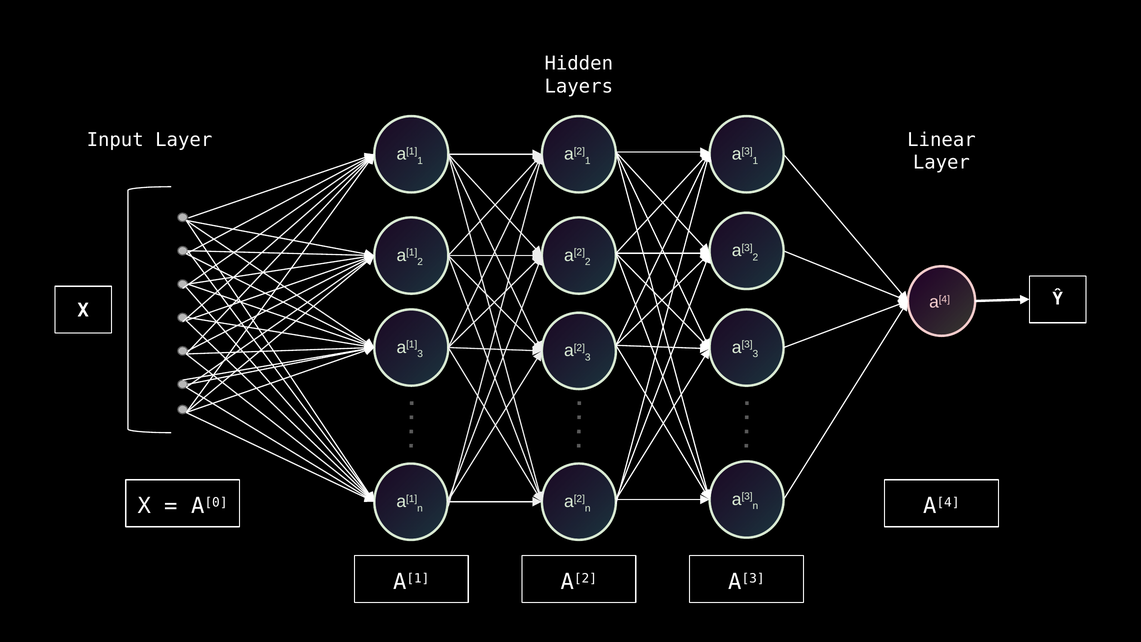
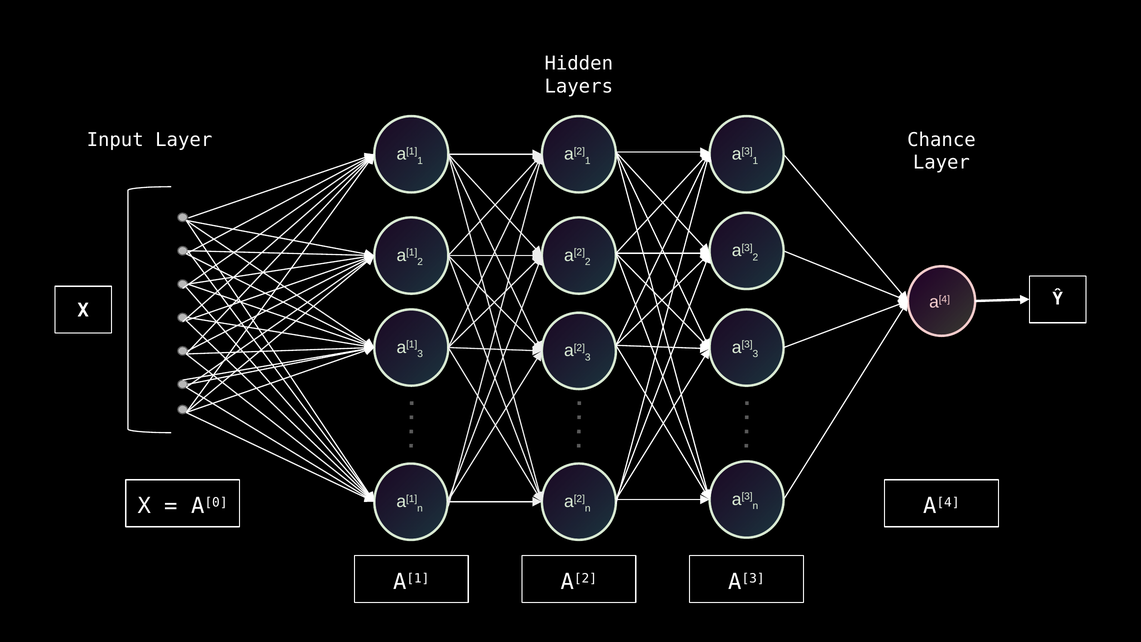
Linear: Linear -> Chance (941, 140)
